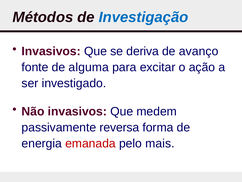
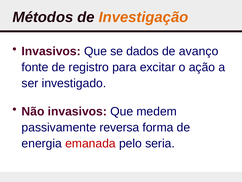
Investigação colour: blue -> orange (143, 17)
deriva: deriva -> dados (143, 51)
alguma: alguma -> registro (89, 67)
mais: mais -> seria (160, 143)
